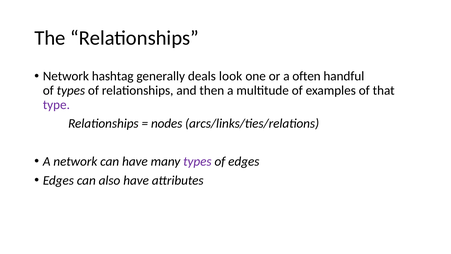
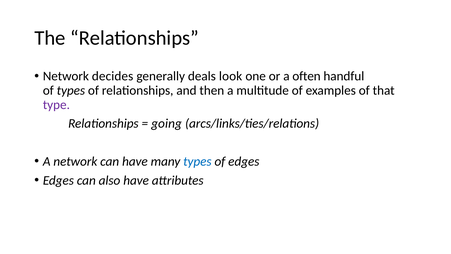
hashtag: hashtag -> decides (113, 76)
nodes: nodes -> going (167, 123)
types colour: purple -> blue (197, 161)
